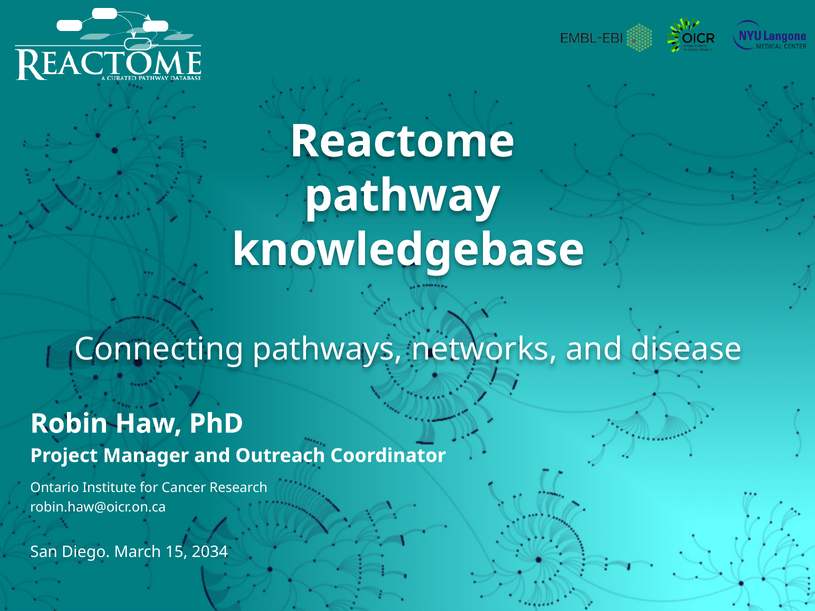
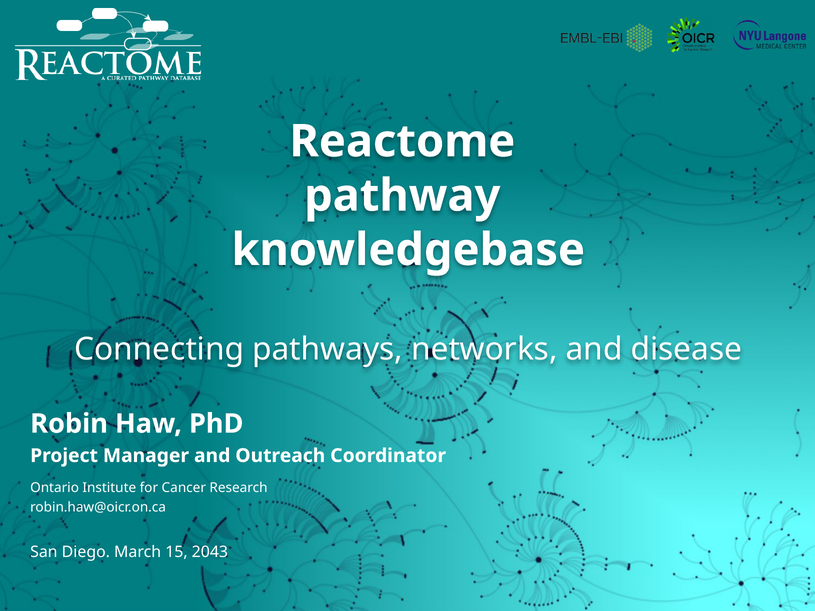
2034: 2034 -> 2043 (210, 552)
